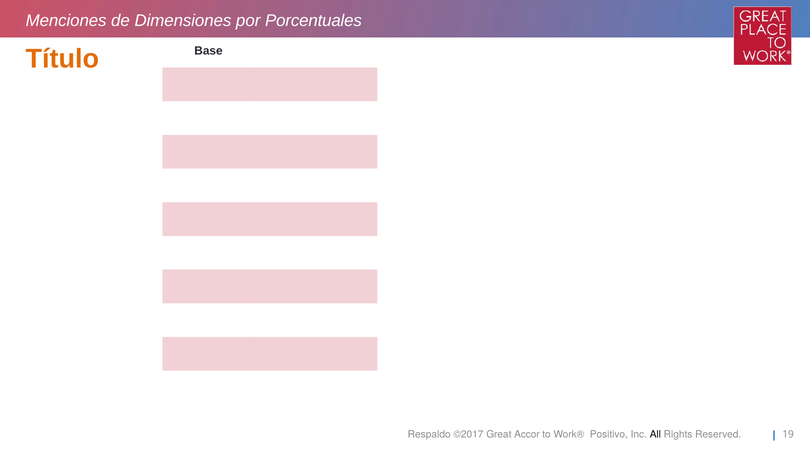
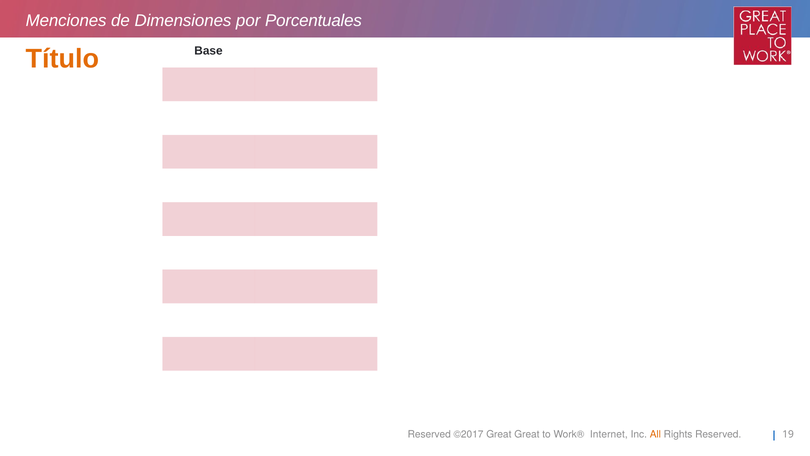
Respaldo: Respaldo -> Reserved (429, 434)
Great Accor: Accor -> Great (527, 434)
Positivo: Positivo -> Internet (609, 434)
All colour: black -> orange (655, 434)
